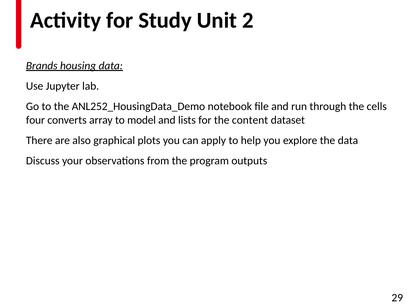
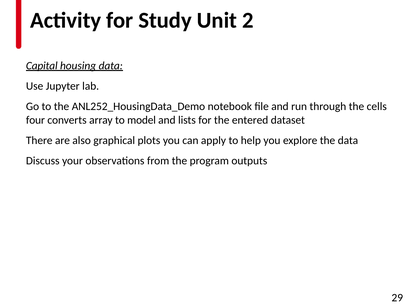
Brands: Brands -> Capital (42, 66)
content: content -> entered (250, 120)
